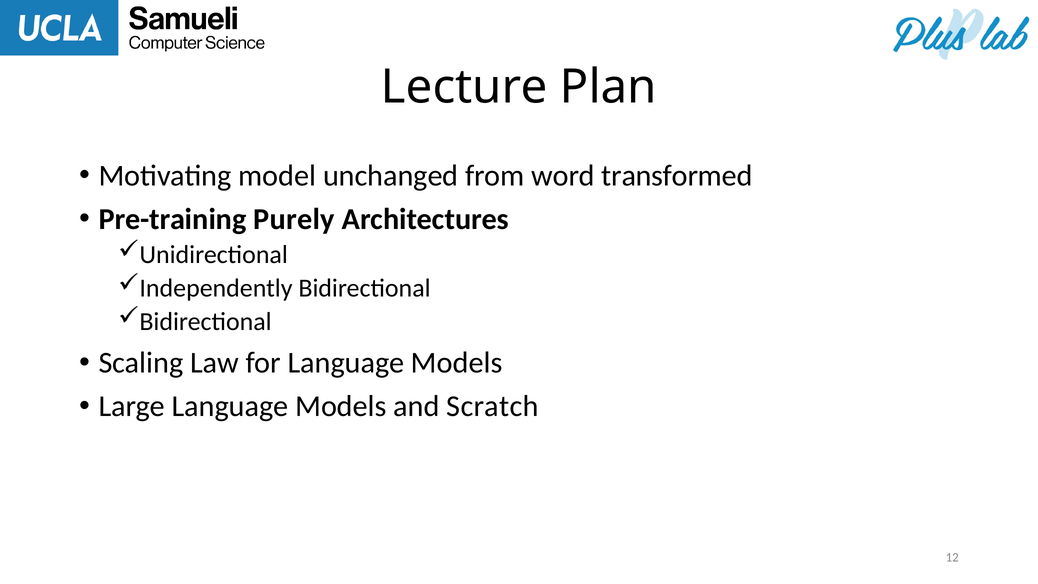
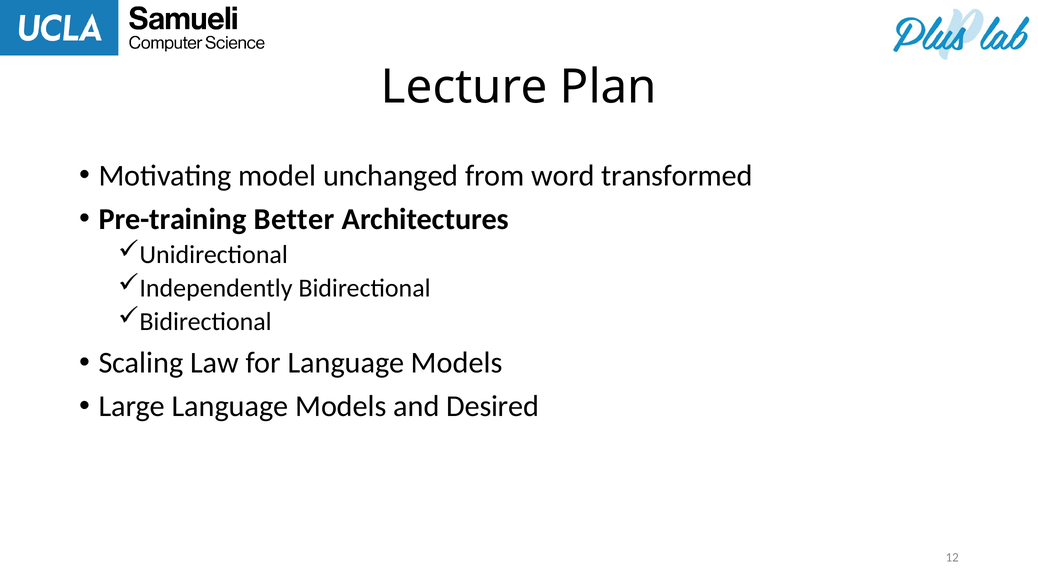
Purely: Purely -> Better (294, 219)
Scratch: Scratch -> Desired (493, 406)
